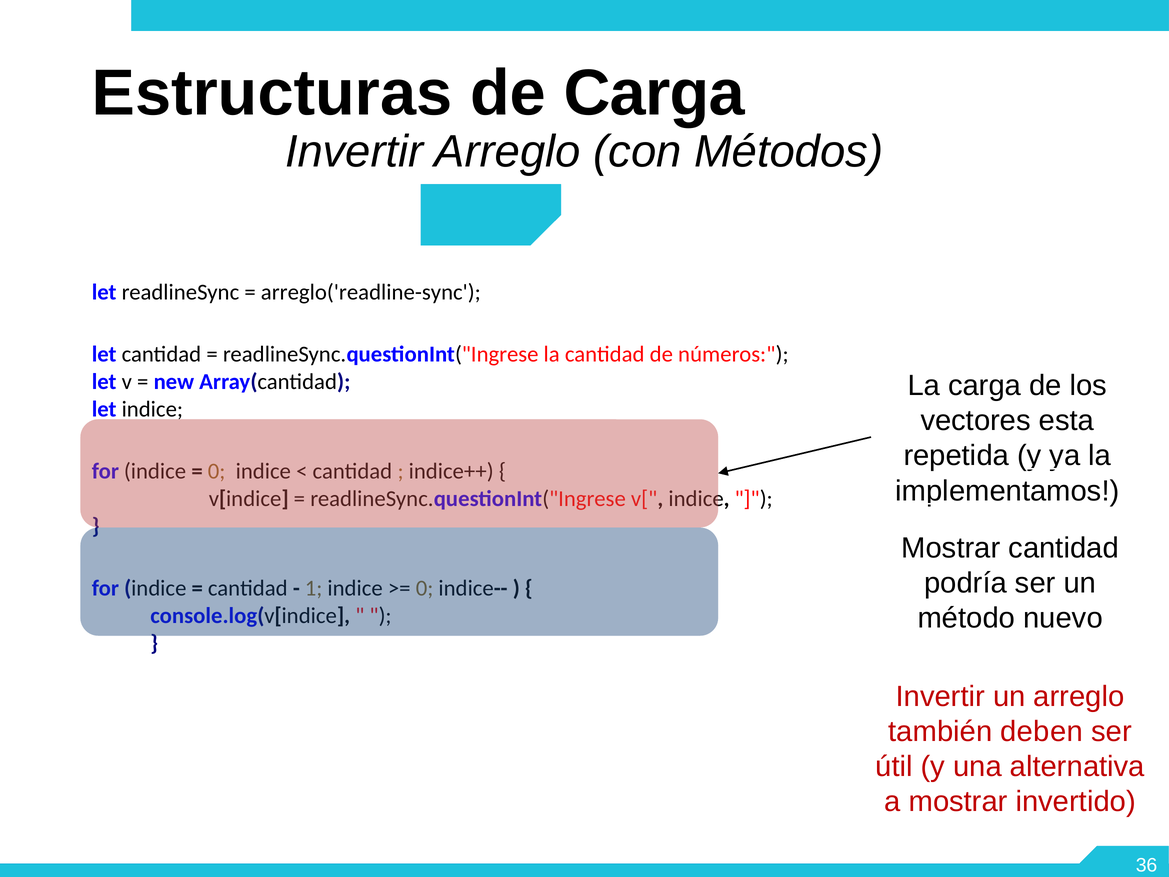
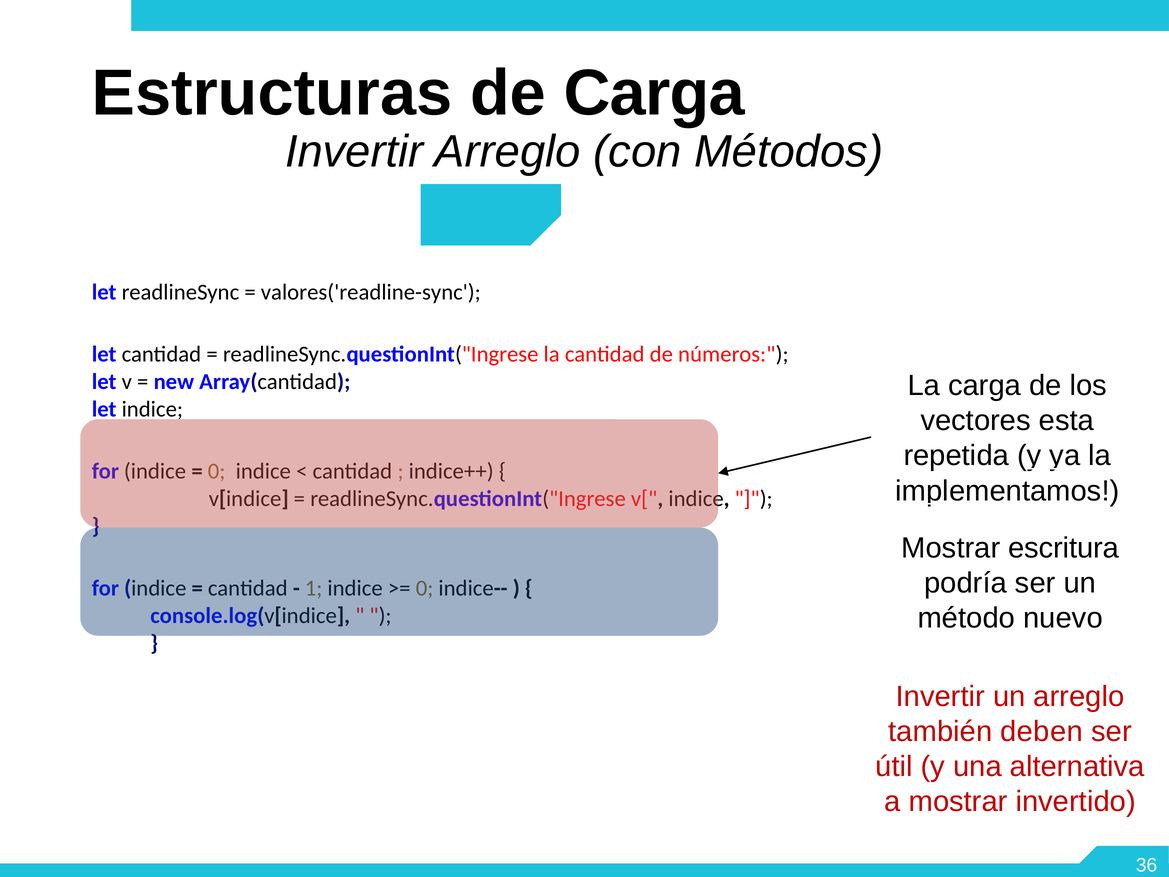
arreglo('readline-sync: arreglo('readline-sync -> valores('readline-sync (371, 292)
Mostrar cantidad: cantidad -> escritura (1064, 548)
